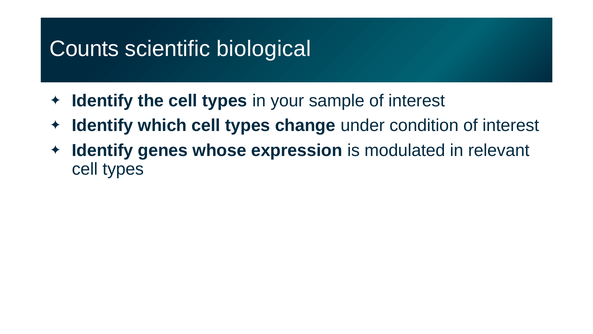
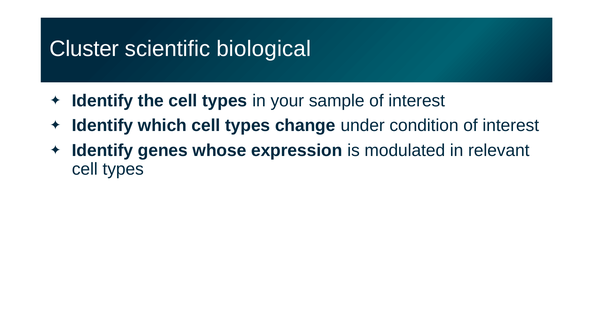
Counts: Counts -> Cluster (84, 49)
